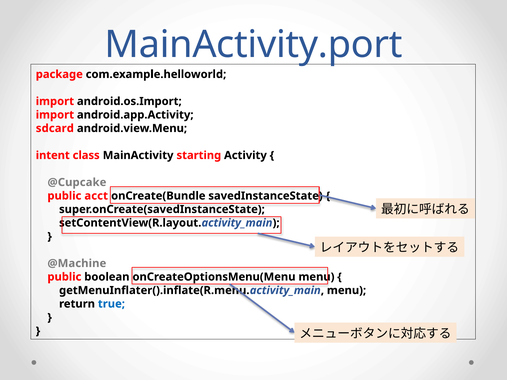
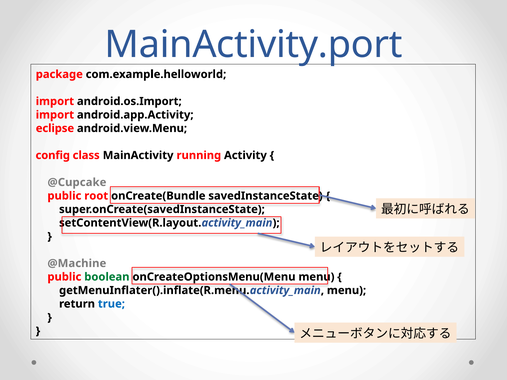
sdcard: sdcard -> eclipse (55, 128)
intent: intent -> config (53, 155)
starting: starting -> running (199, 155)
acct: acct -> root (96, 196)
boolean colour: black -> green (107, 277)
